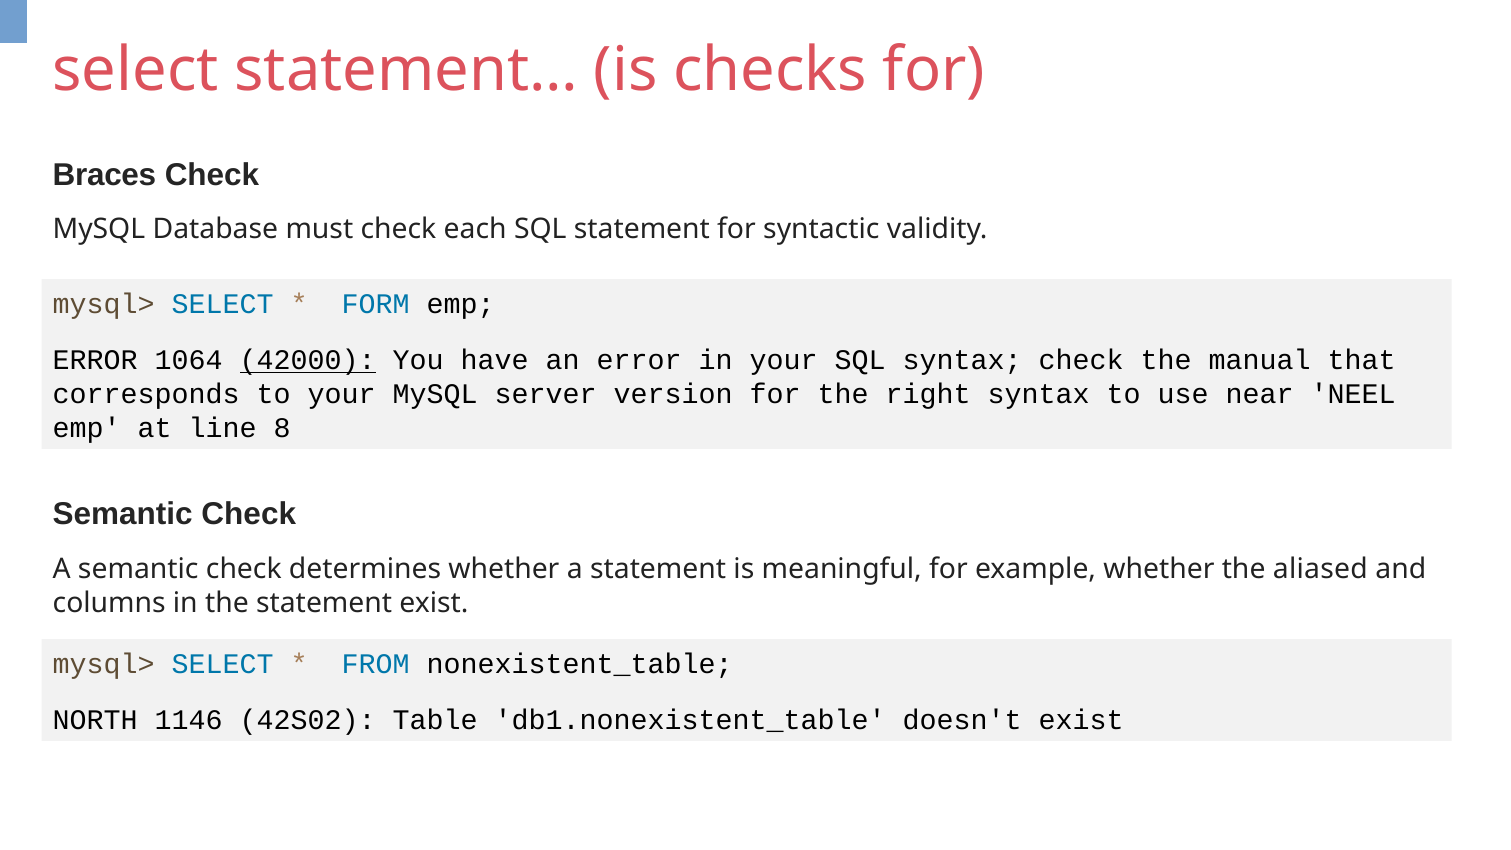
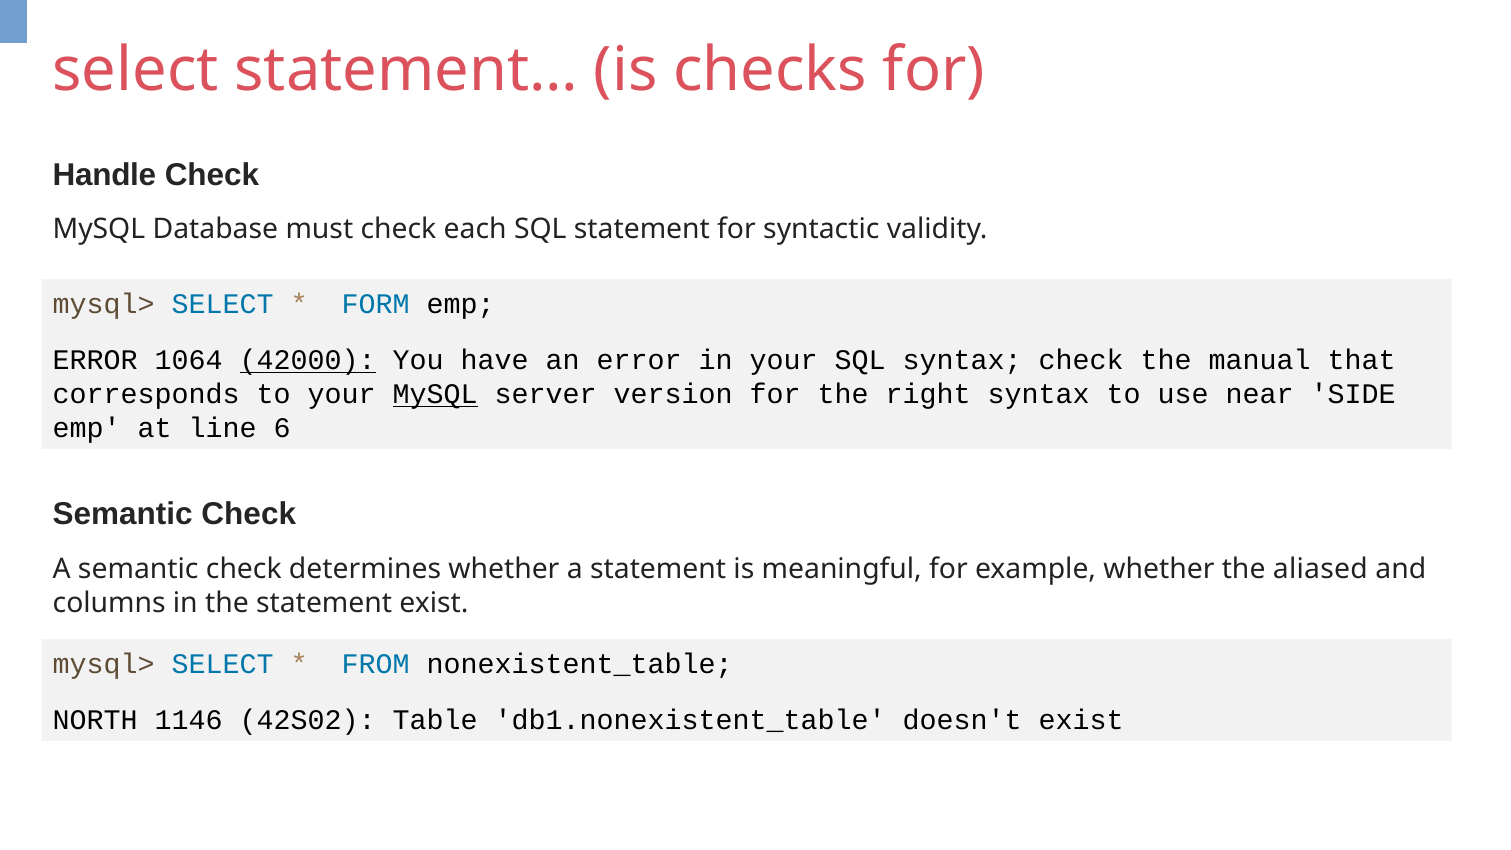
Braces: Braces -> Handle (104, 175)
MySQL underline: none -> present (435, 394)
NEEL: NEEL -> SIDE (1353, 394)
8: 8 -> 6 (282, 428)
